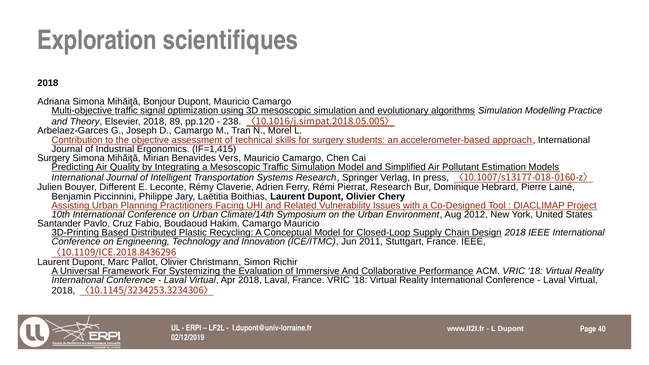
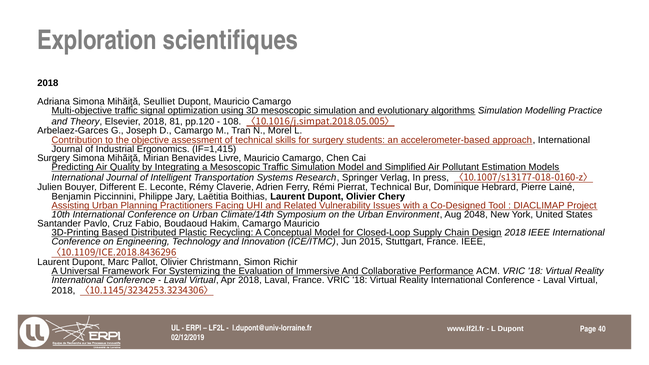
Bonjour: Bonjour -> Seulliet (159, 102)
89: 89 -> 81 (176, 121)
238: 238 -> 108 (232, 121)
Vers: Vers -> Livre (230, 158)
Pierrat Research: Research -> Technical (391, 187)
2012: 2012 -> 2048 (476, 215)
2011: 2011 -> 2015 (371, 242)
